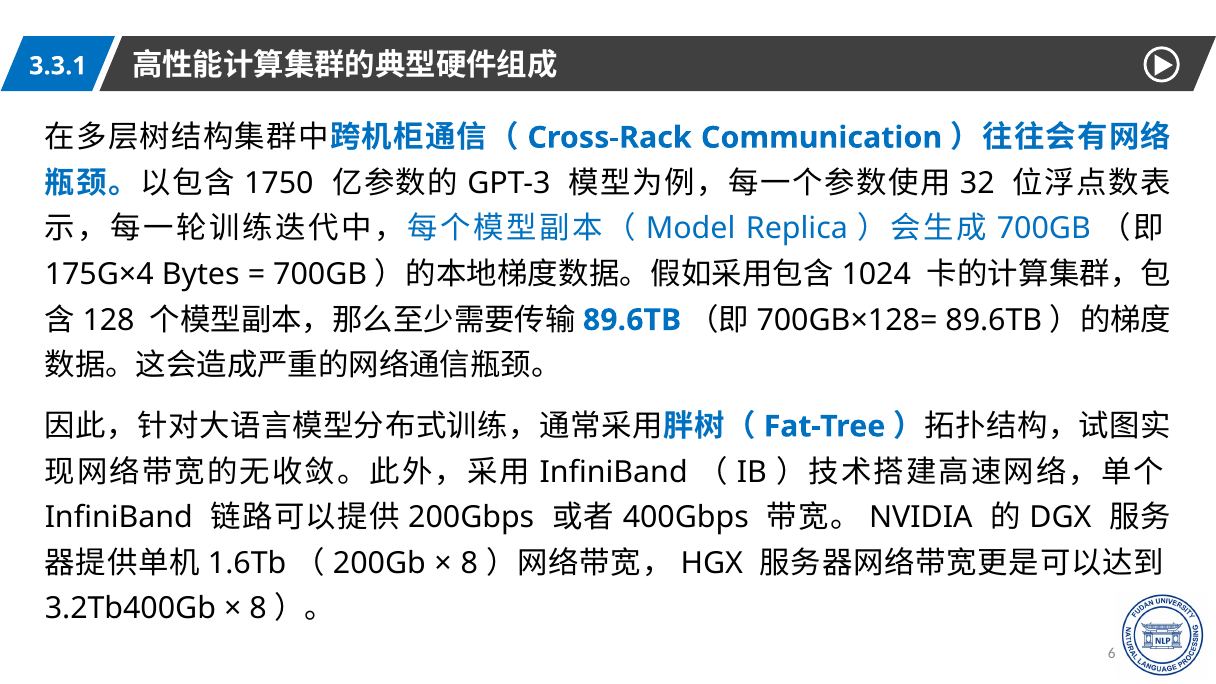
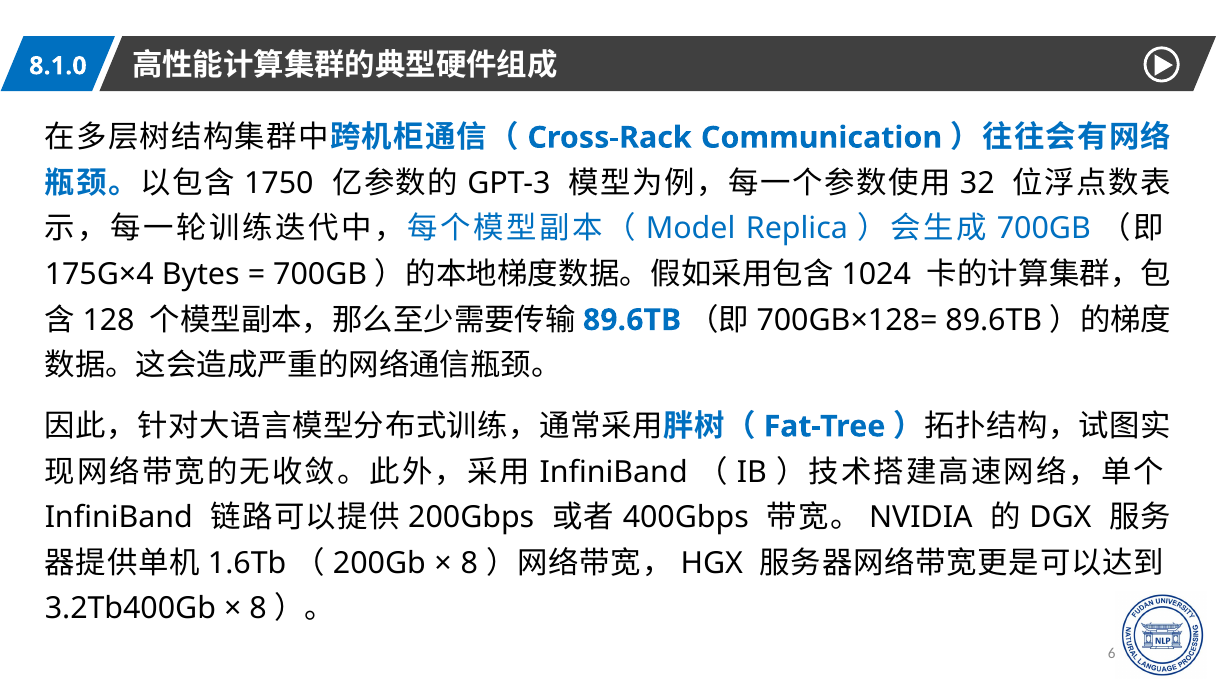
3.3.1: 3.3.1 -> 8.1.0 (58, 66)
